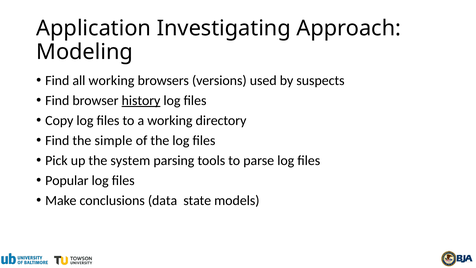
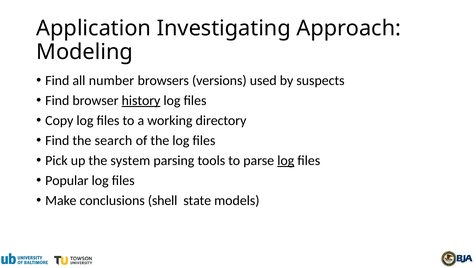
all working: working -> number (111, 80)
simple: simple -> search (113, 140)
log underline: none -> present (286, 160)
data: data -> shell (163, 200)
